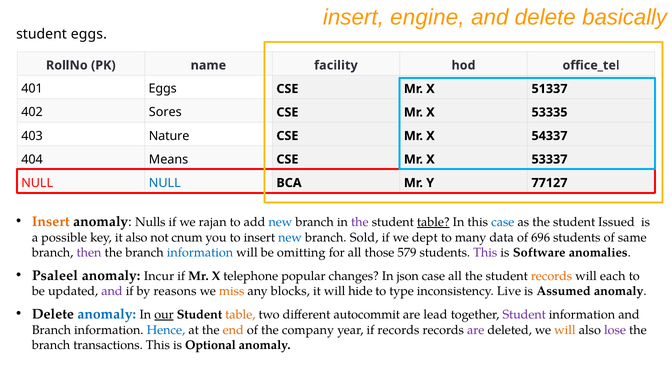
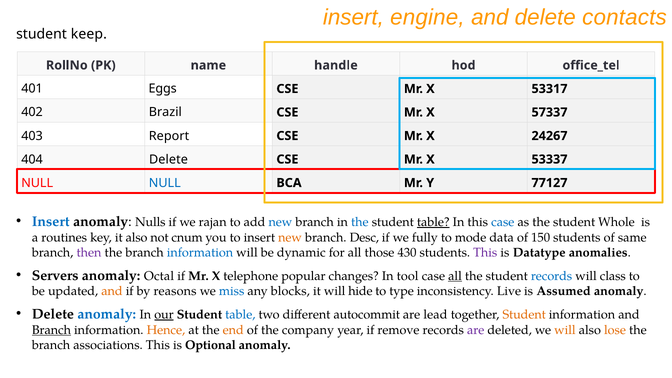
basically: basically -> contacts (624, 17)
student eggs: eggs -> keep (89, 34)
facility: facility -> handle (336, 65)
51337: 51337 -> 53317 (550, 89)
Sores: Sores -> Brazil (165, 112)
53335: 53335 -> 57337 (550, 112)
Nature: Nature -> Report (169, 136)
54337: 54337 -> 24267 (550, 136)
404 Means: Means -> Delete (168, 159)
Insert colour: orange -> blue (51, 222)
the colour: purple -> blue (360, 222)
Issued: Issued -> Whole (616, 222)
possible: possible -> routines (64, 238)
new colour: blue -> orange (290, 238)
Sold: Sold -> Desc (364, 238)
dept: dept -> fully (425, 238)
many: many -> mode (471, 238)
696: 696 -> 150 (541, 238)
omitting: omitting -> dynamic (301, 253)
579: 579 -> 430 (407, 253)
Software: Software -> Datatype (539, 253)
Psaleel: Psaleel -> Servers (55, 275)
Incur: Incur -> Octal (159, 276)
json: json -> tool (408, 276)
all underline: none -> present (455, 276)
records colour: orange -> blue (552, 276)
each: each -> class (613, 276)
and colour: purple -> orange (112, 291)
miss colour: orange -> blue (232, 291)
table colour: orange -> blue (240, 315)
Student colour: purple -> orange (524, 315)
Branch underline: none -> present (51, 330)
Hence colour: blue -> orange (166, 330)
if records: records -> remove (399, 330)
lose colour: purple -> orange (615, 330)
transactions: transactions -> associations (108, 345)
